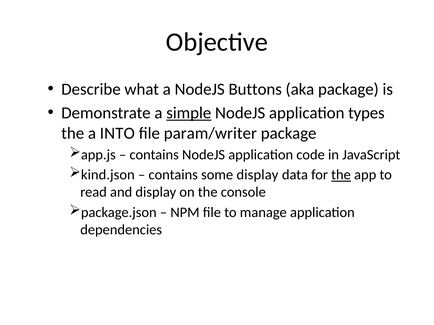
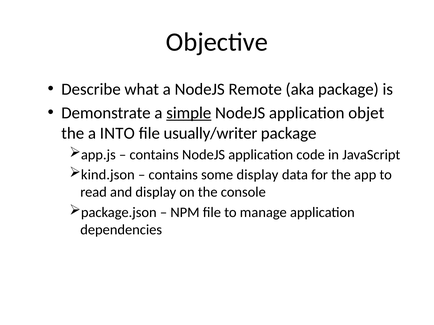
Buttons: Buttons -> Remote (255, 89)
types: types -> objet (366, 113)
param/writer: param/writer -> usually/writer (210, 133)
the underline: present -> none (341, 175)
